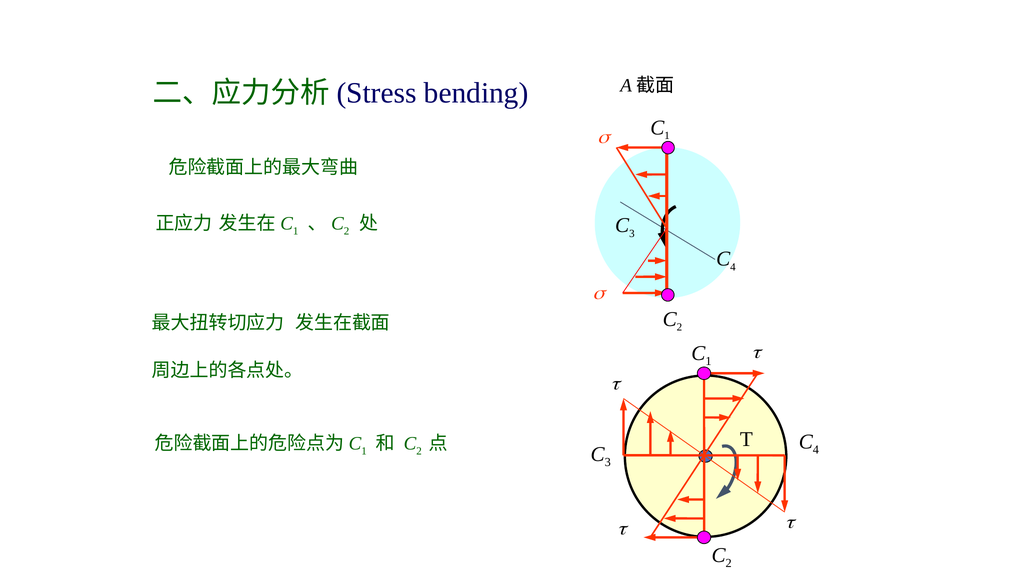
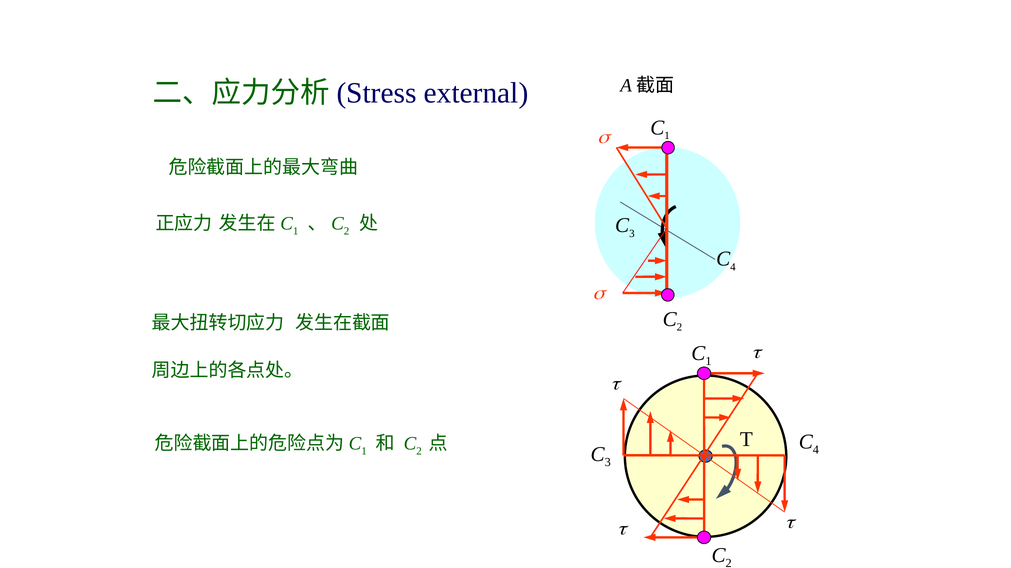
bending: bending -> external (476, 93)
